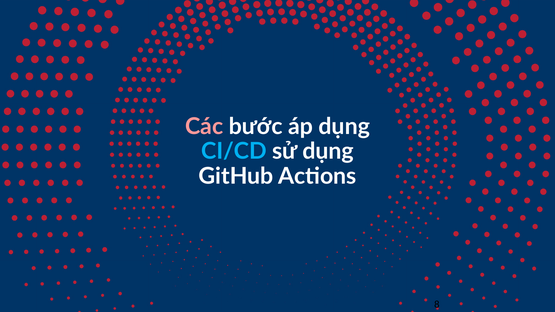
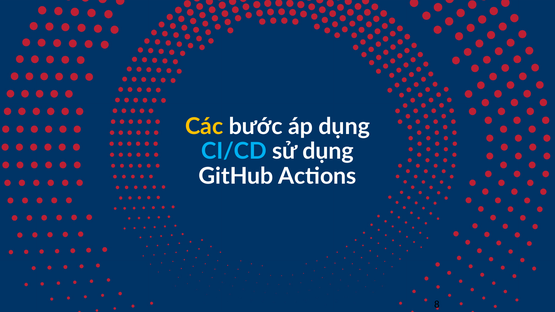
Các colour: pink -> yellow (204, 126)
